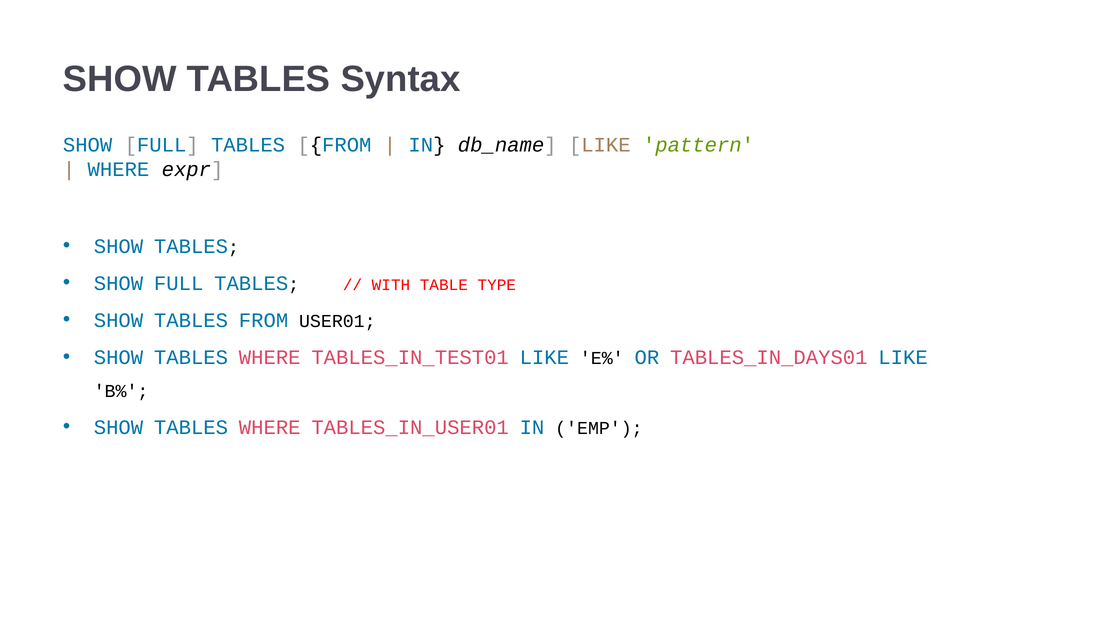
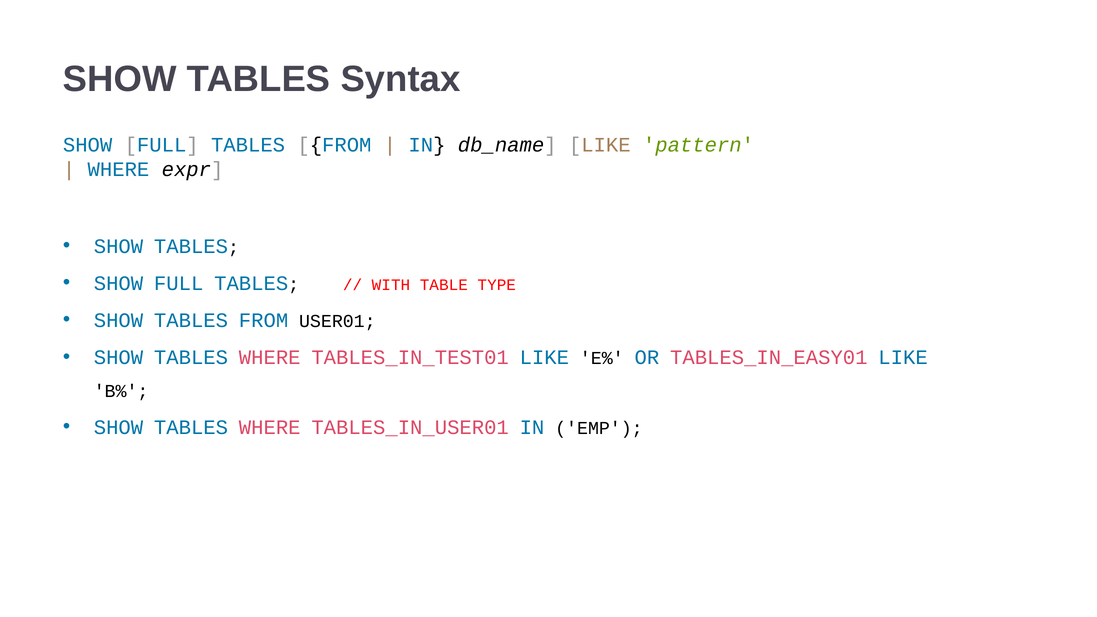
TABLES_IN_DAYS01: TABLES_IN_DAYS01 -> TABLES_IN_EASY01 (769, 357)
